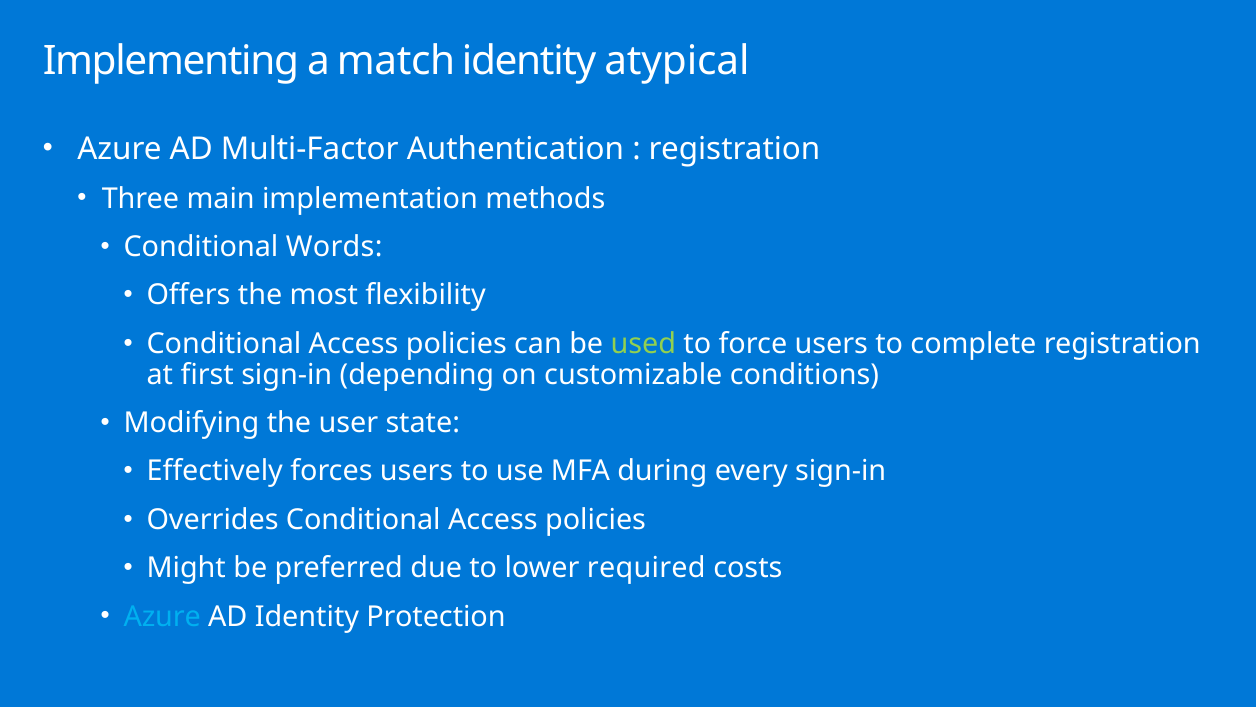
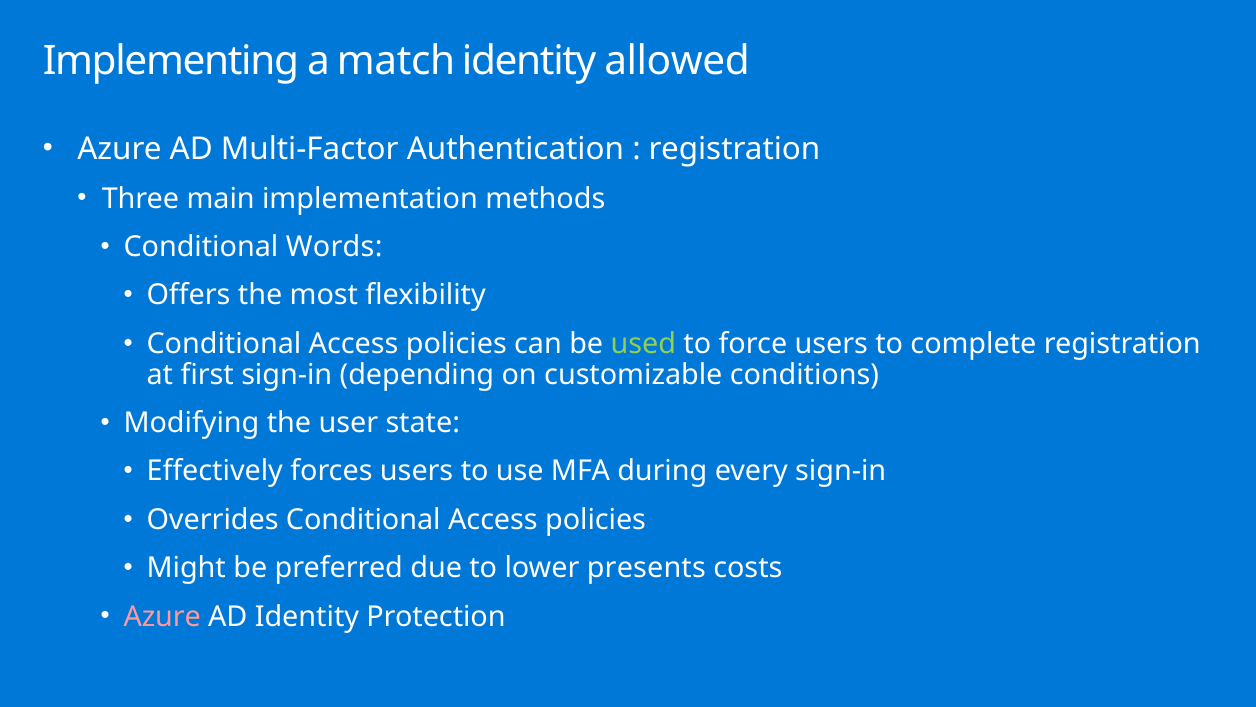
atypical: atypical -> allowed (677, 61)
required: required -> presents (646, 568)
Azure colour: light blue -> pink (162, 616)
